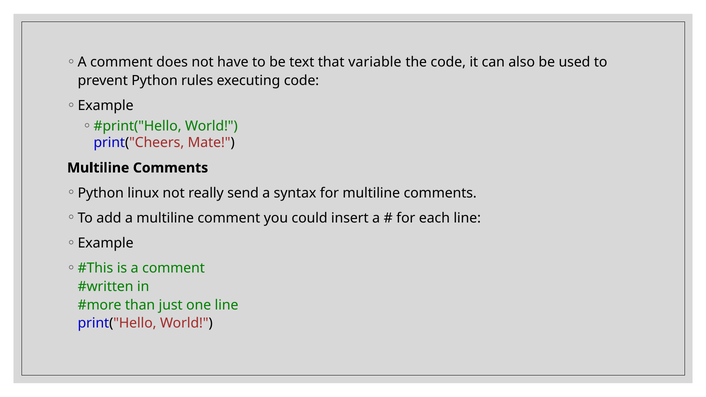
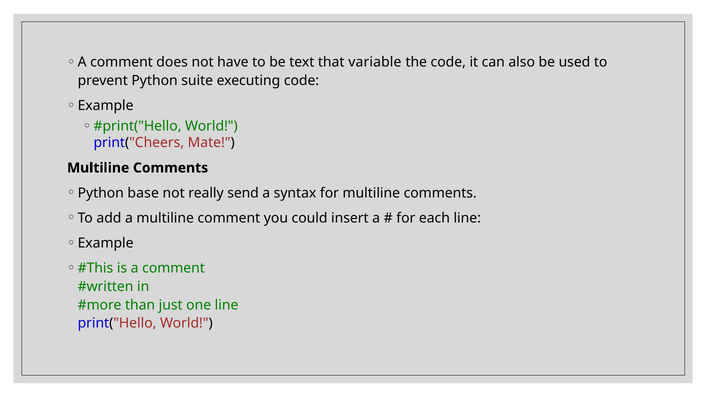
rules: rules -> suite (197, 81)
linux: linux -> base (143, 193)
